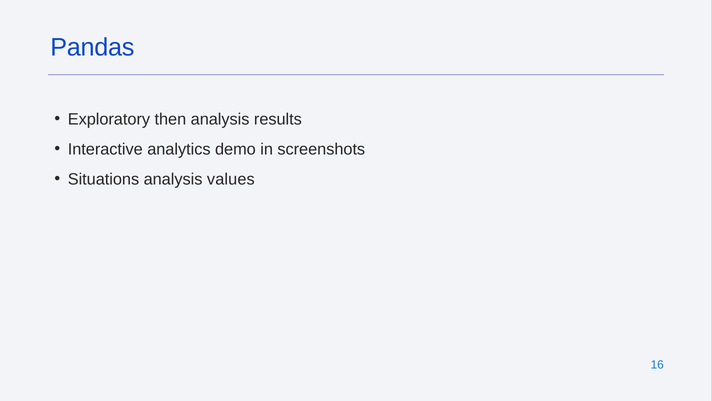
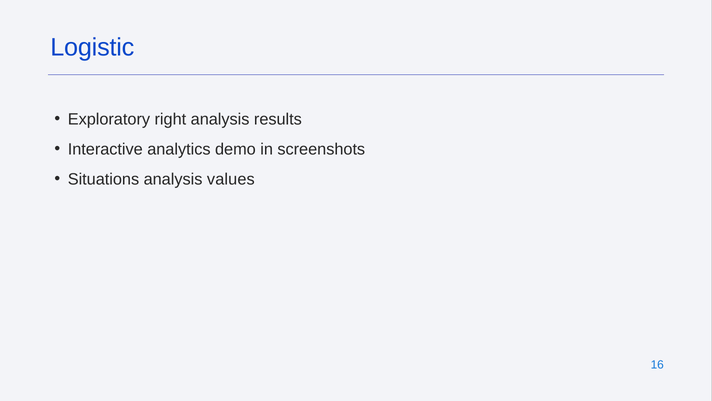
Pandas: Pandas -> Logistic (92, 48)
then: then -> right (170, 119)
